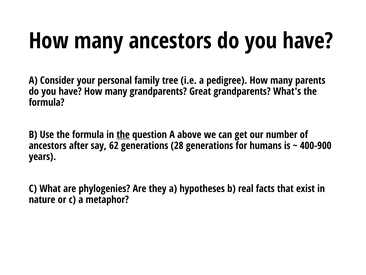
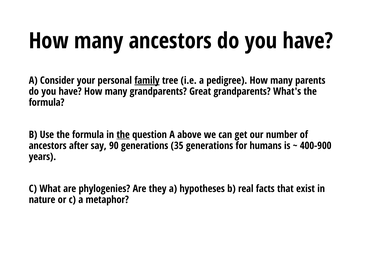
family underline: none -> present (147, 80)
62: 62 -> 90 (114, 145)
28: 28 -> 35 (177, 145)
